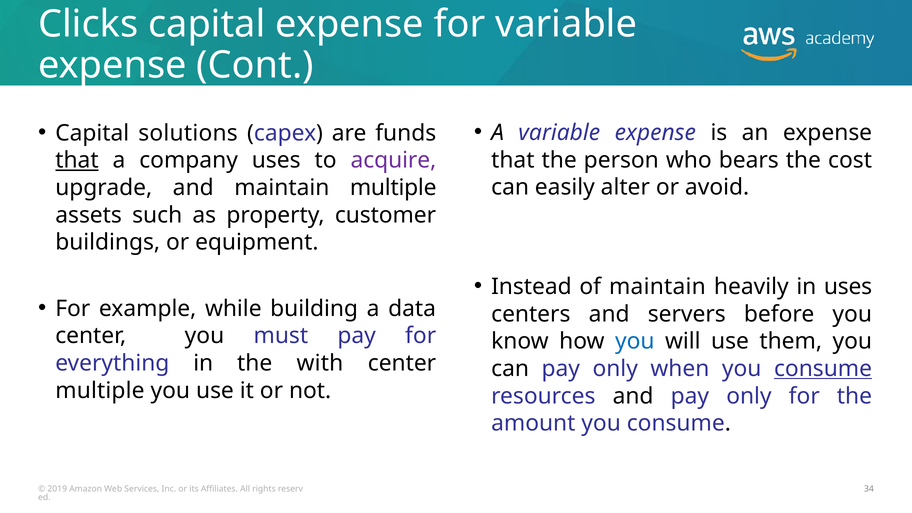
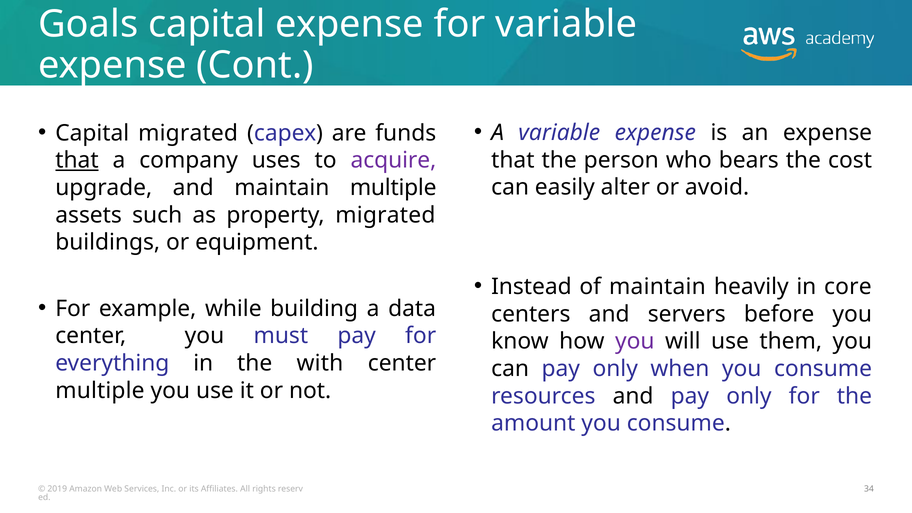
Clicks: Clicks -> Goals (88, 24)
Capital solutions: solutions -> migrated (188, 133)
property customer: customer -> migrated (385, 215)
in uses: uses -> core (848, 287)
you colour: blue -> purple (635, 341)
consume underline: present -> none (823, 369)
